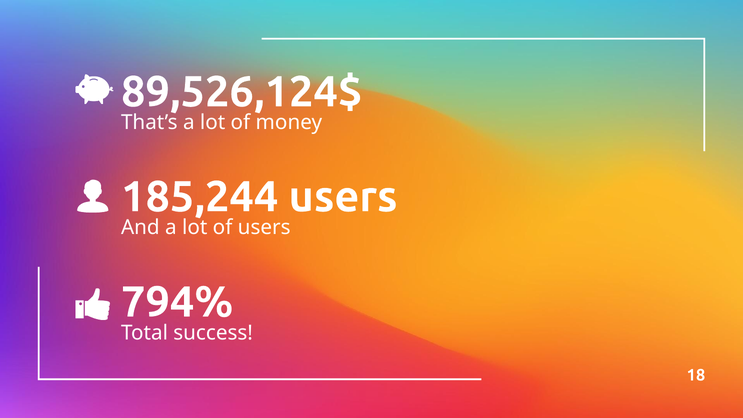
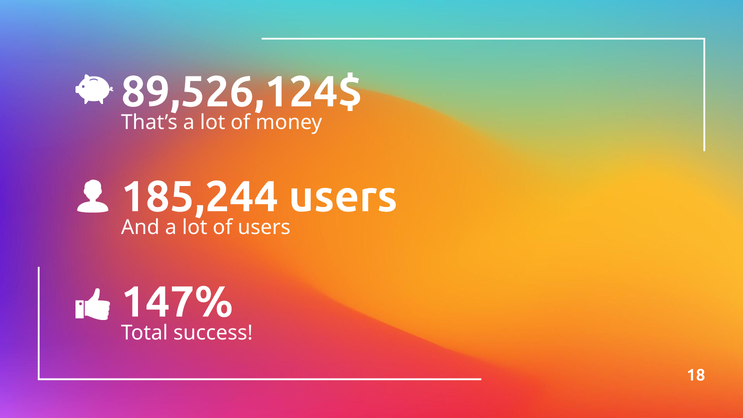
794%: 794% -> 147% (177, 302)
